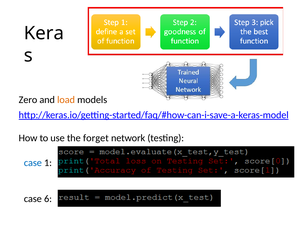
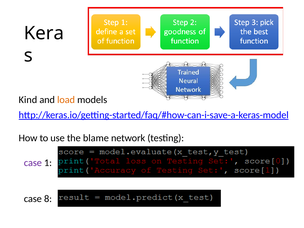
Zero: Zero -> Kind (28, 100)
forget: forget -> blame (96, 138)
case colour: blue -> purple (33, 163)
6: 6 -> 8 (48, 199)
